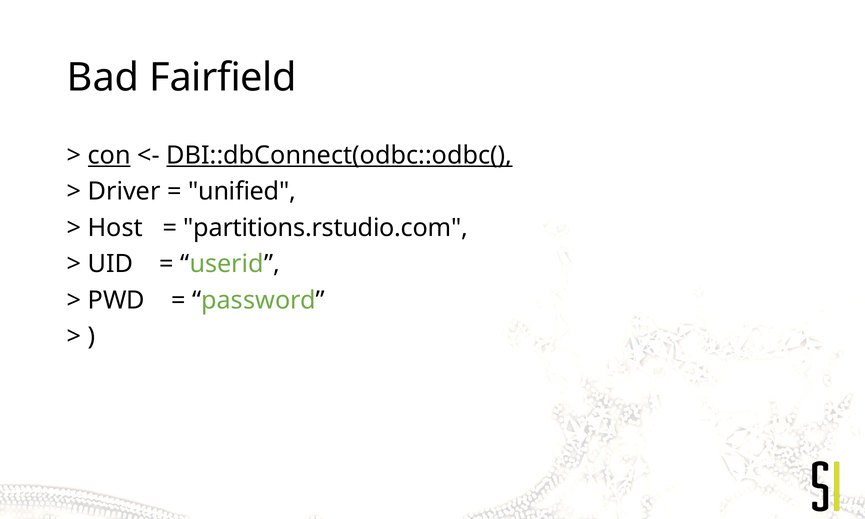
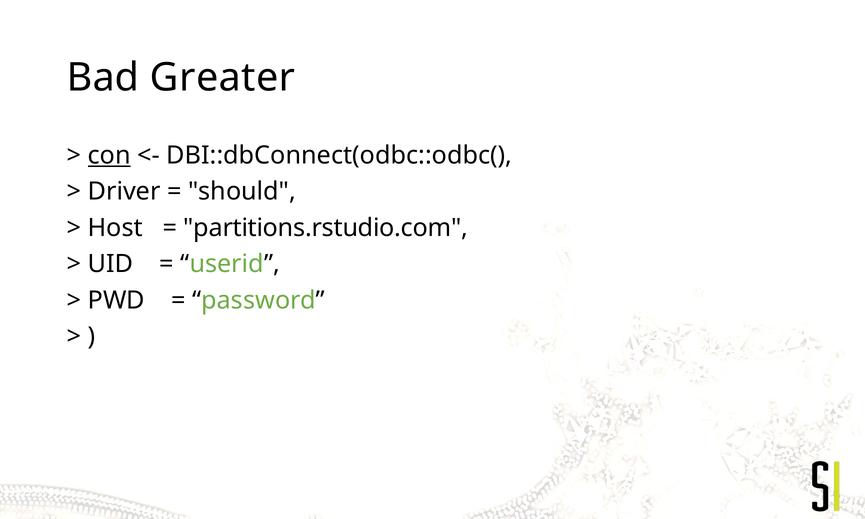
Fairfield: Fairfield -> Greater (223, 78)
DBI::dbConnect(odbc::odbc( underline: present -> none (339, 155)
unified: unified -> should (242, 192)
